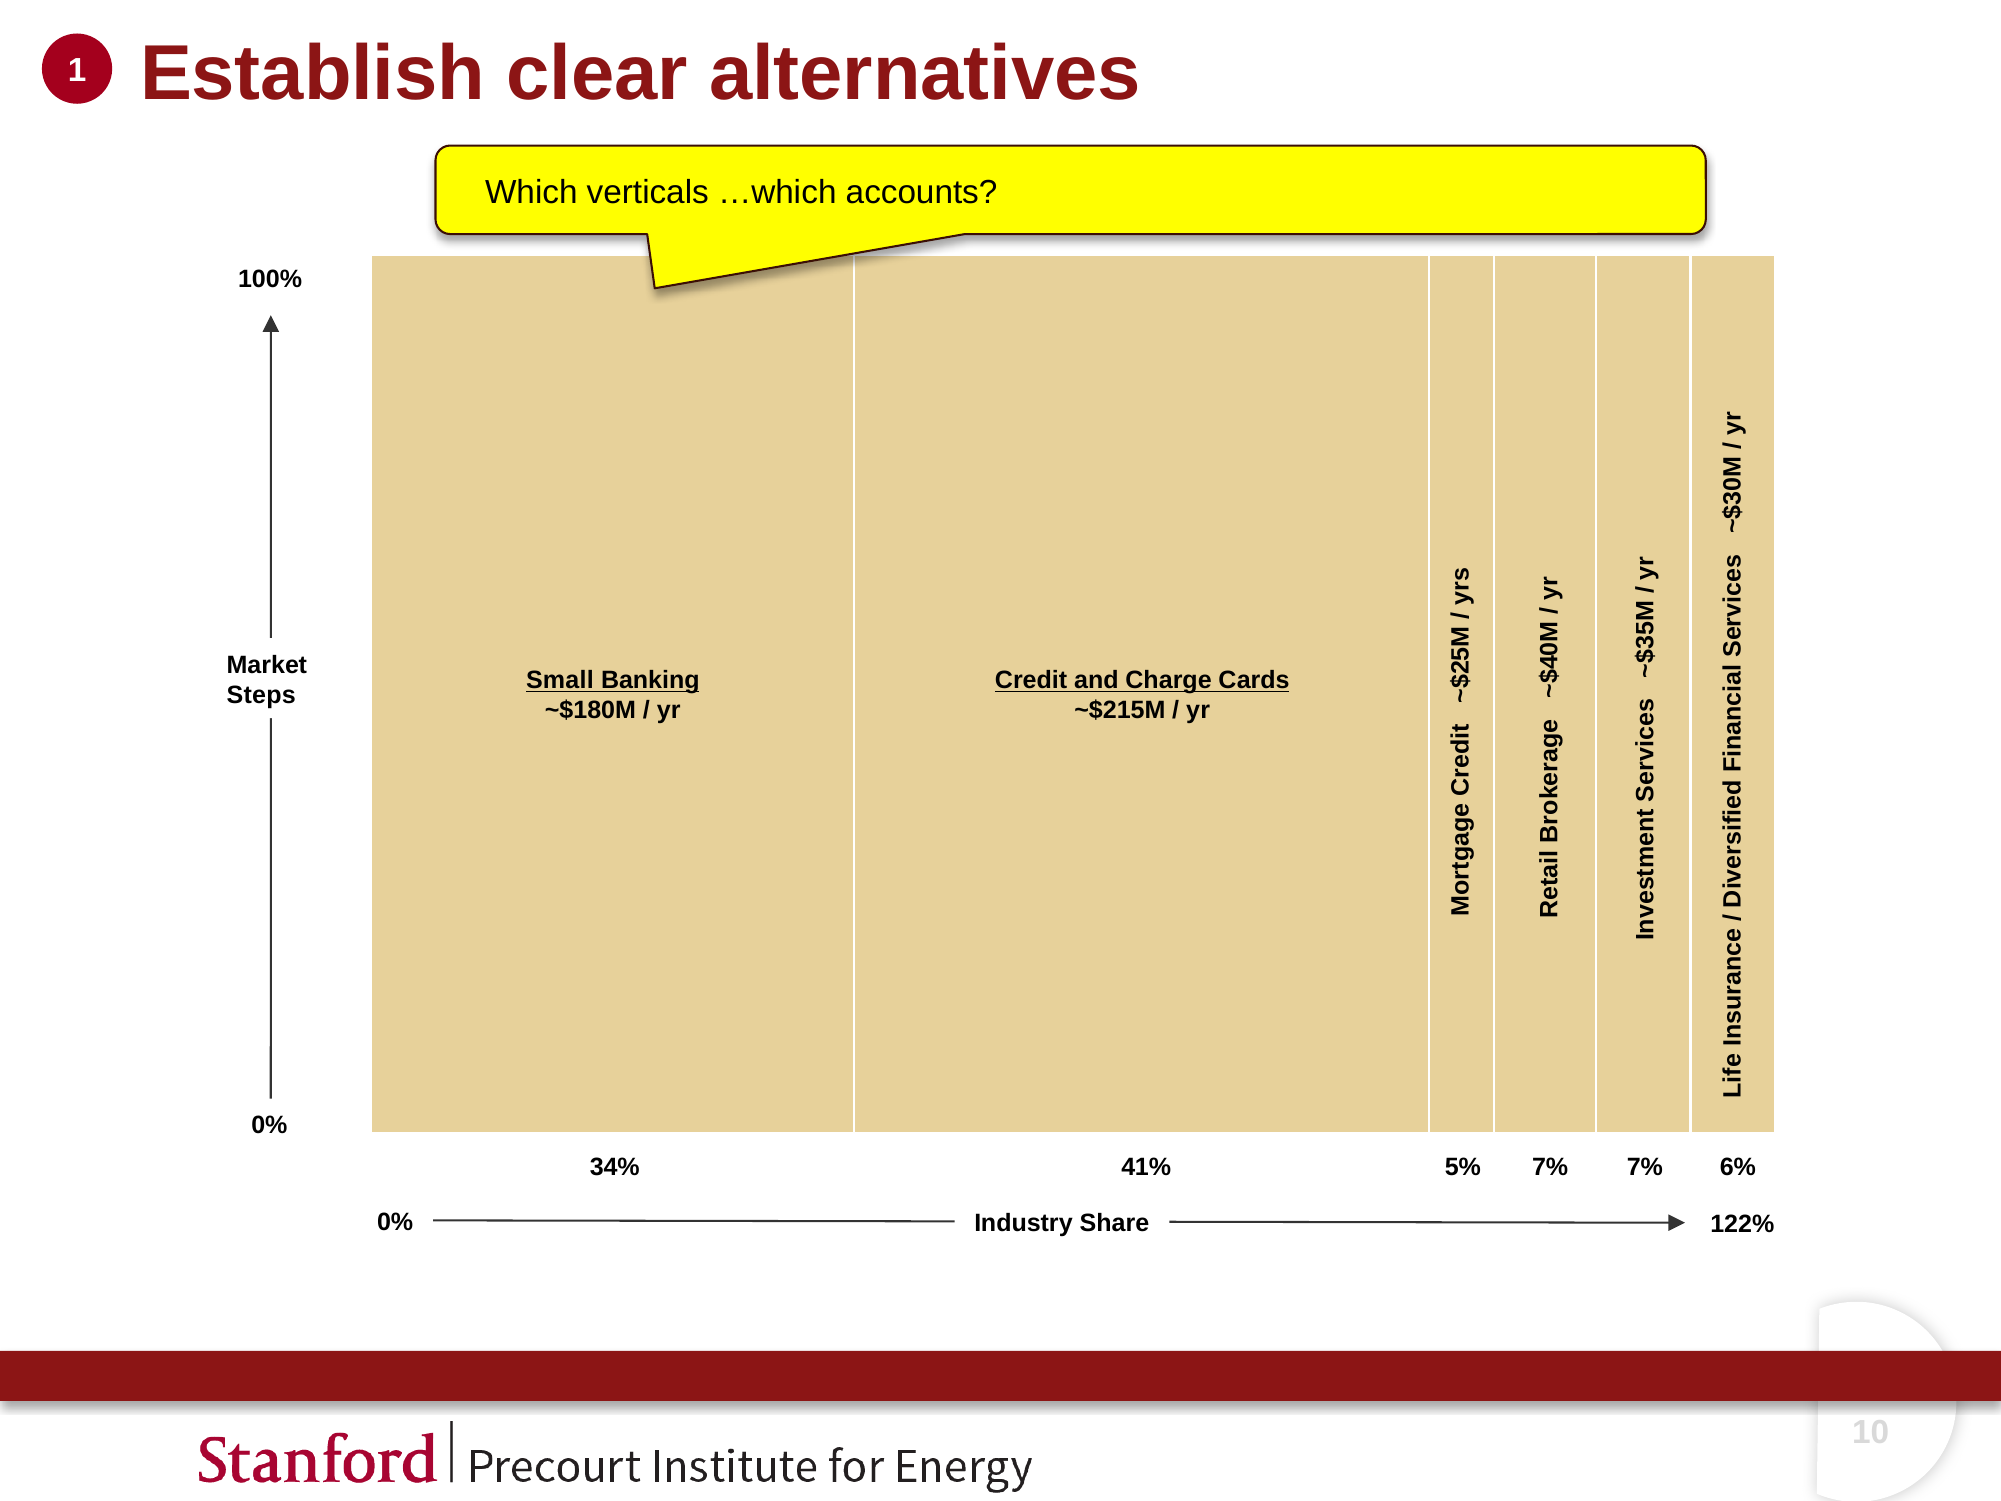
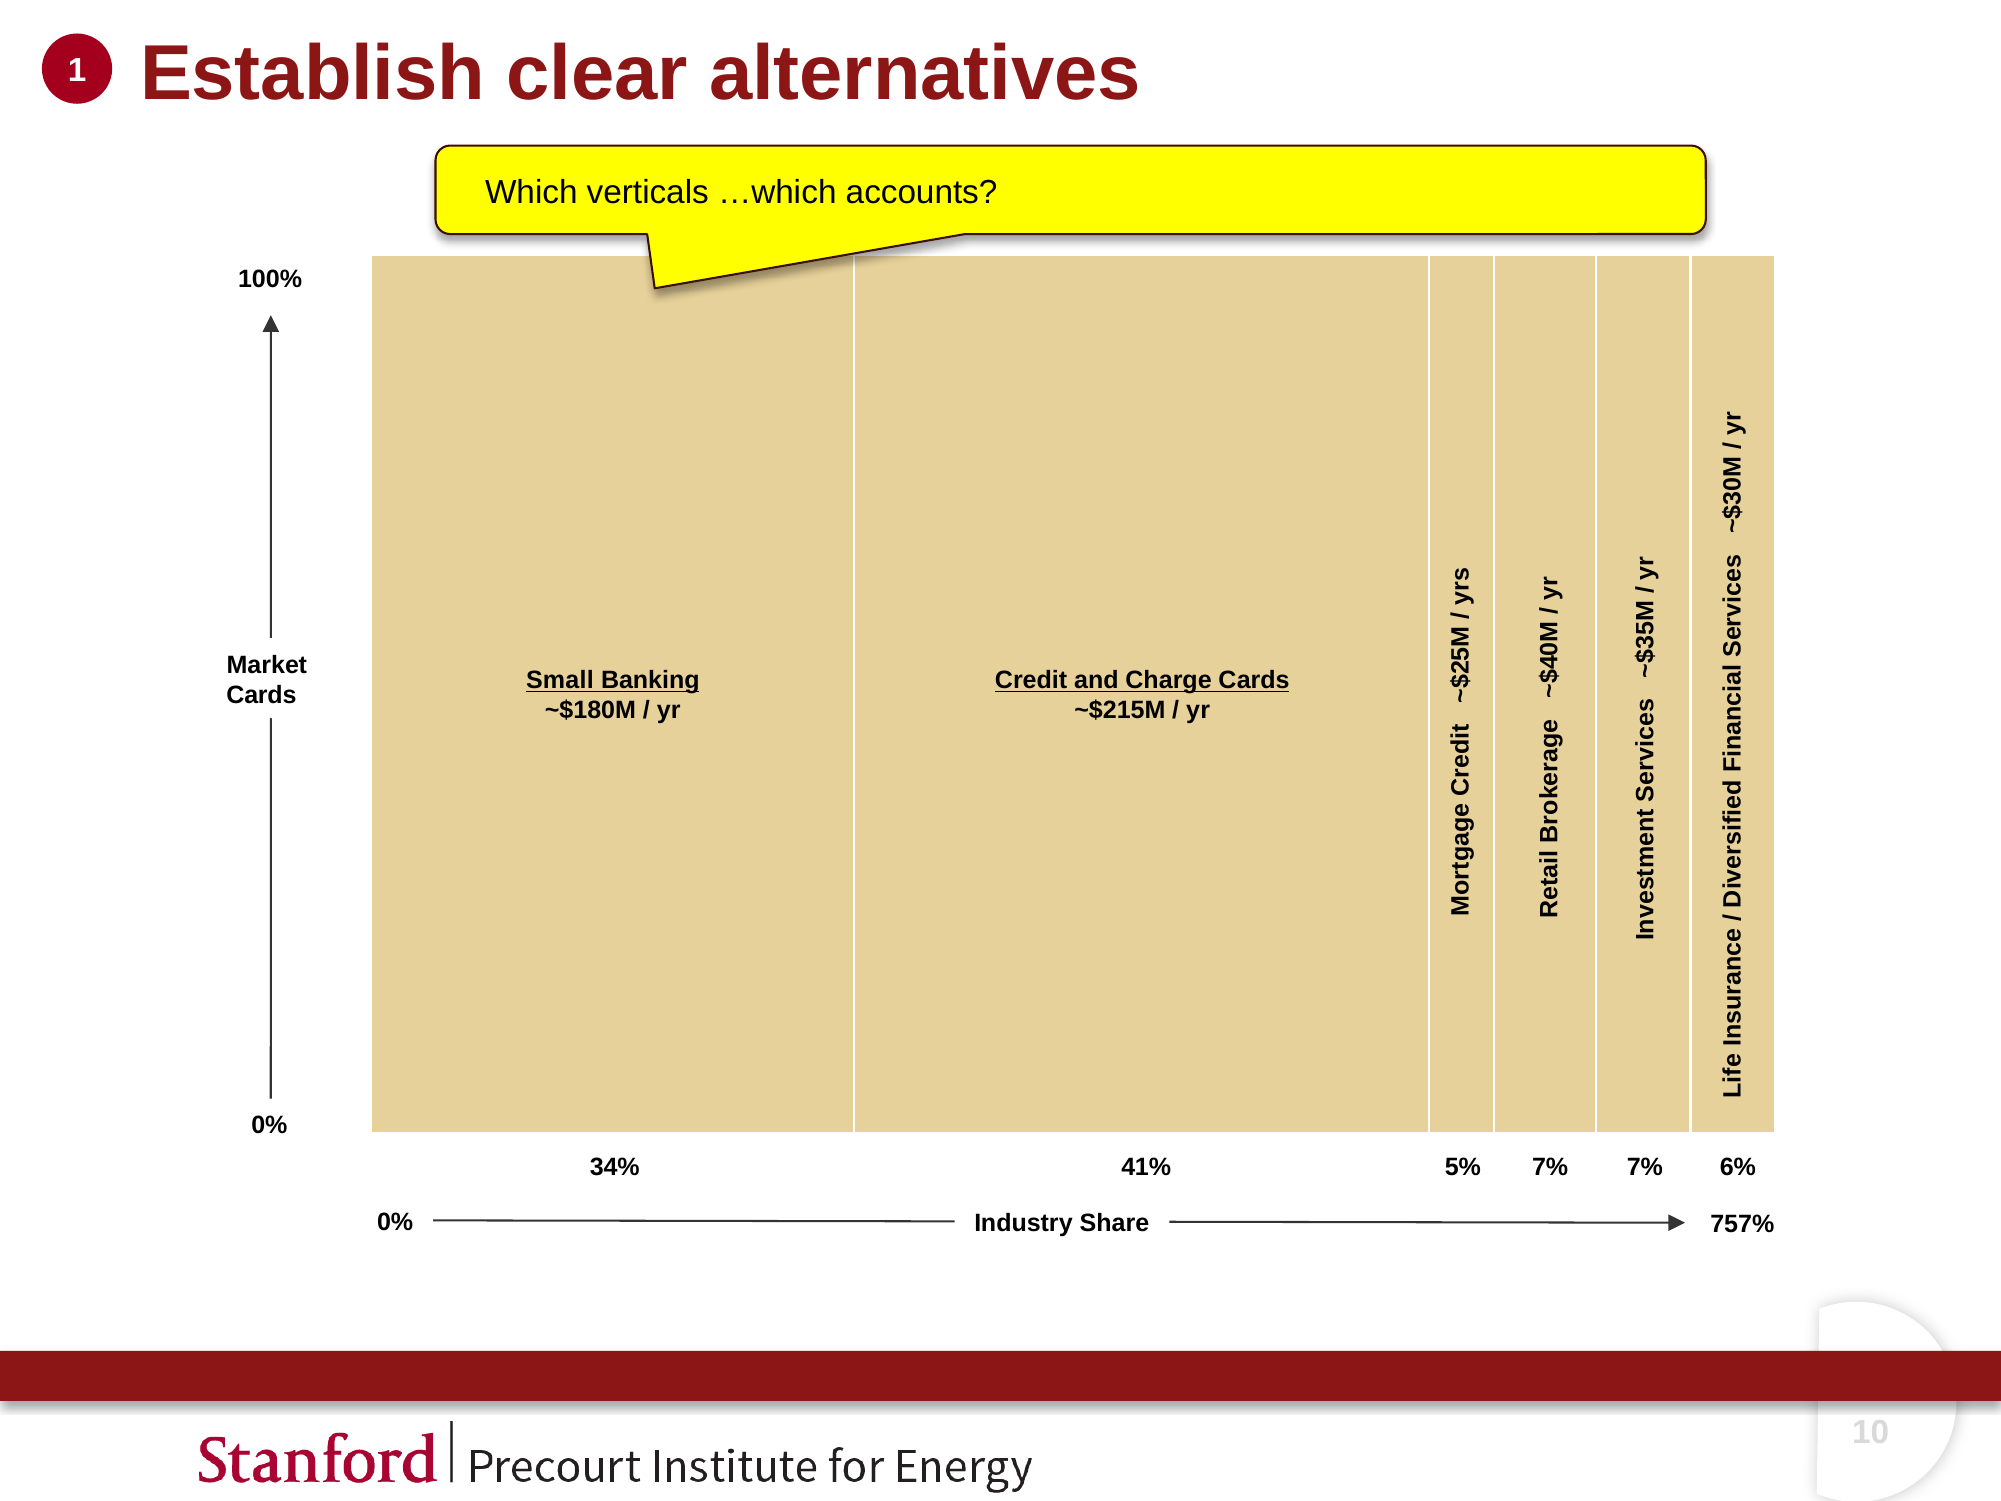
Steps: Steps -> Cards (261, 695)
122%: 122% -> 757% (1742, 1224)
